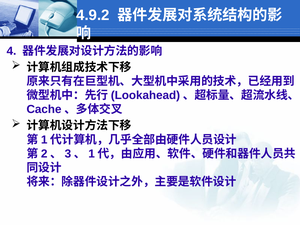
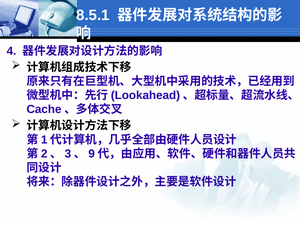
4.9.2: 4.9.2 -> 8.5.1 (93, 15)
1: 1 -> 9 (92, 154)
